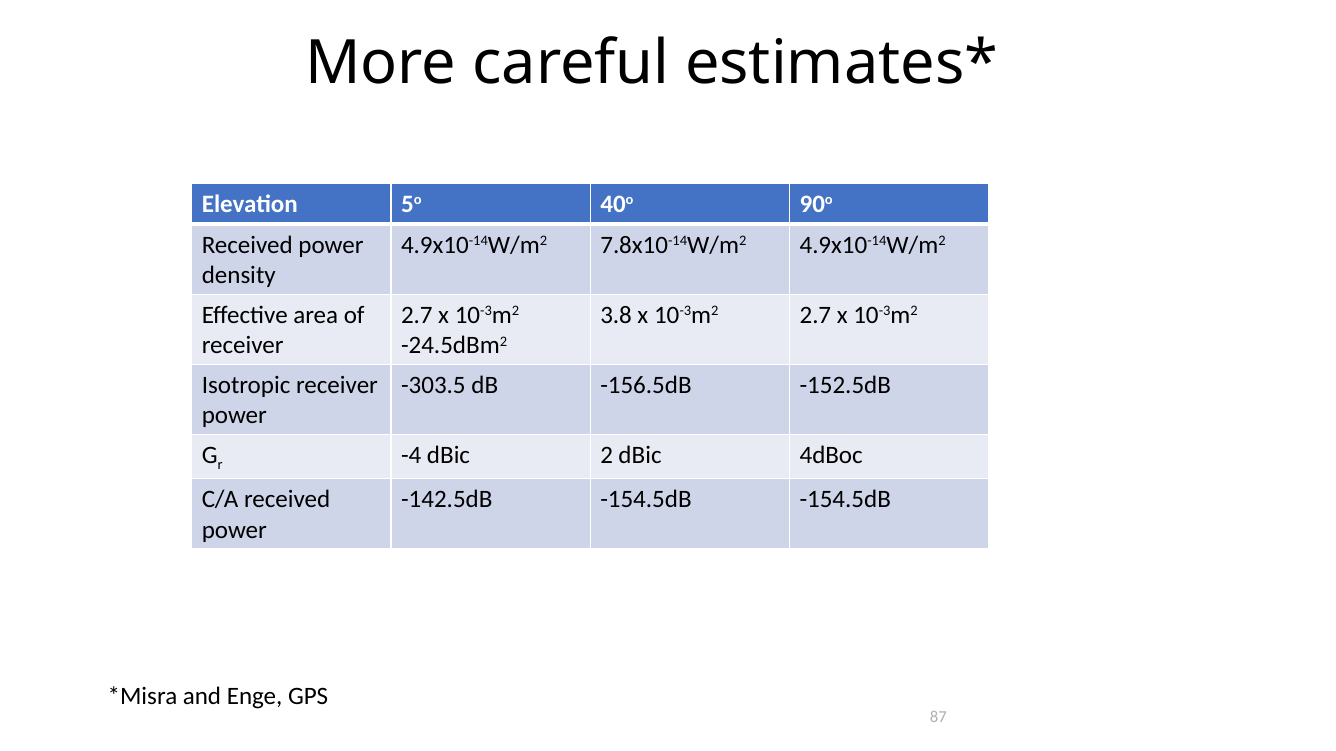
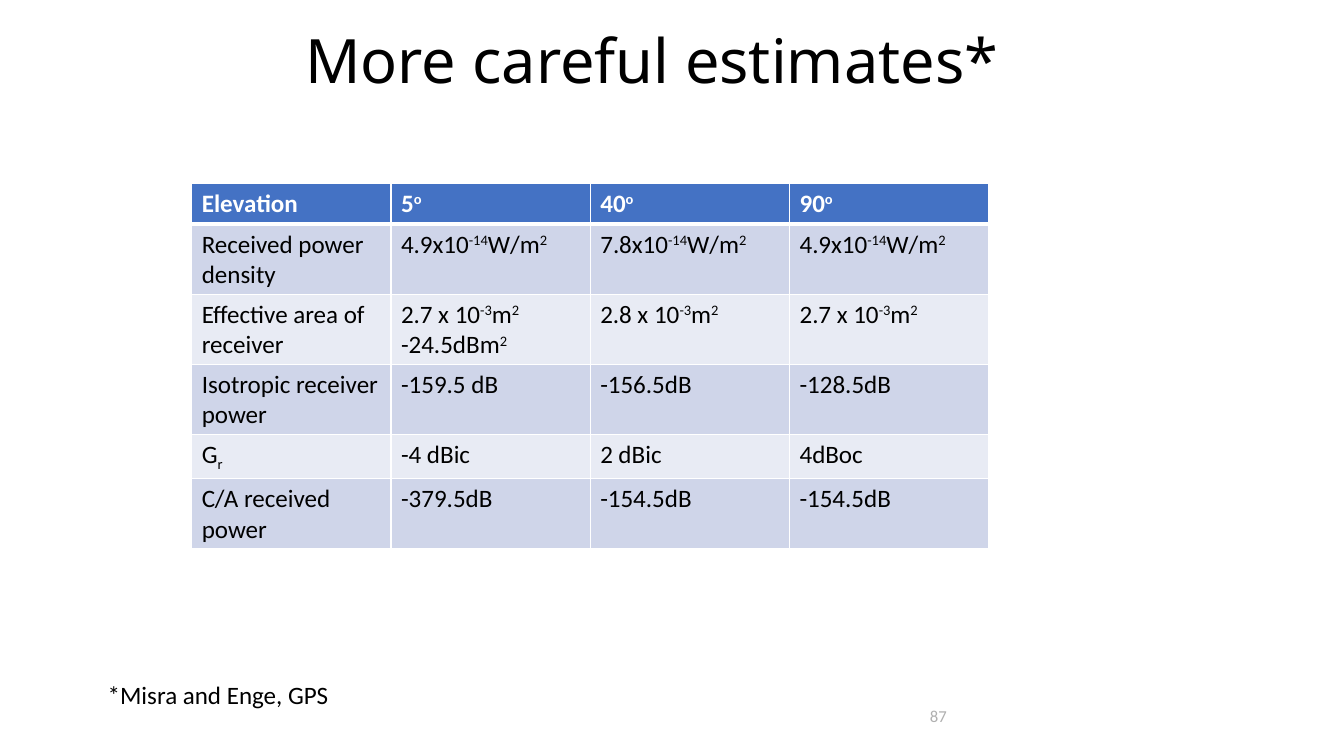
3.8: 3.8 -> 2.8 (616, 315)
-303.5: -303.5 -> -159.5 (433, 385)
-152.5dB: -152.5dB -> -128.5dB (845, 385)
-142.5dB: -142.5dB -> -379.5dB (447, 500)
